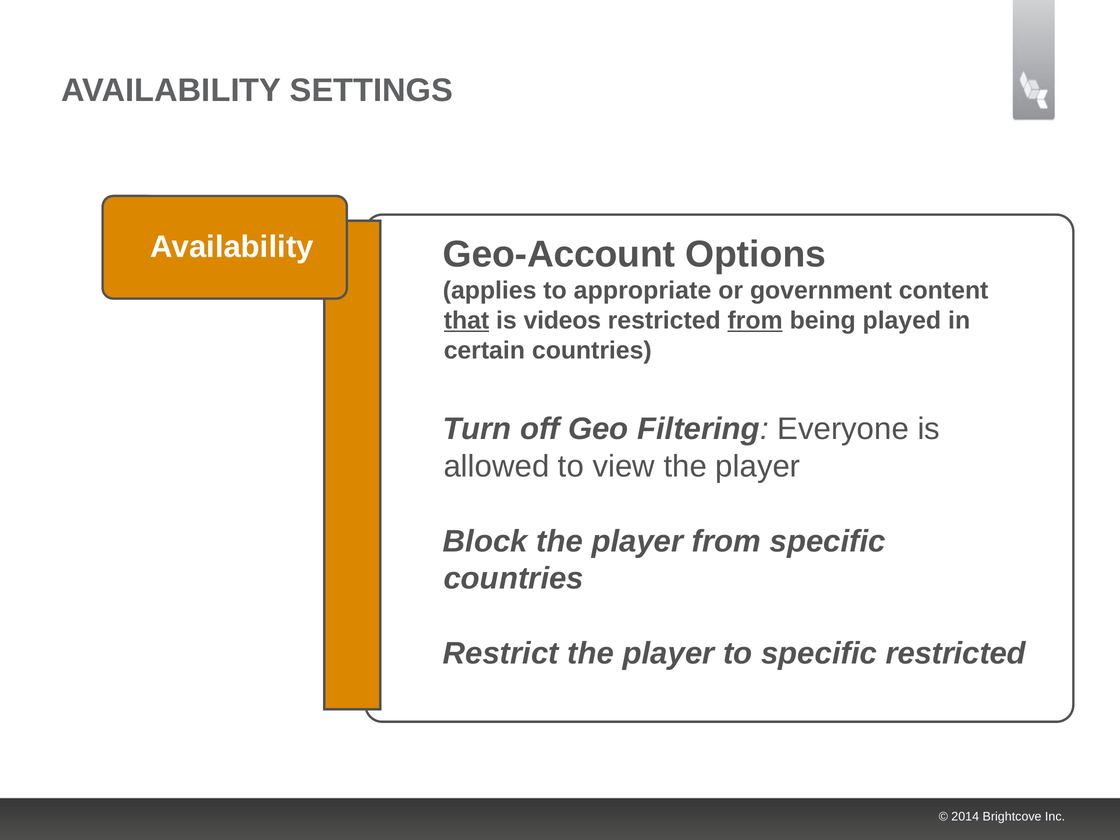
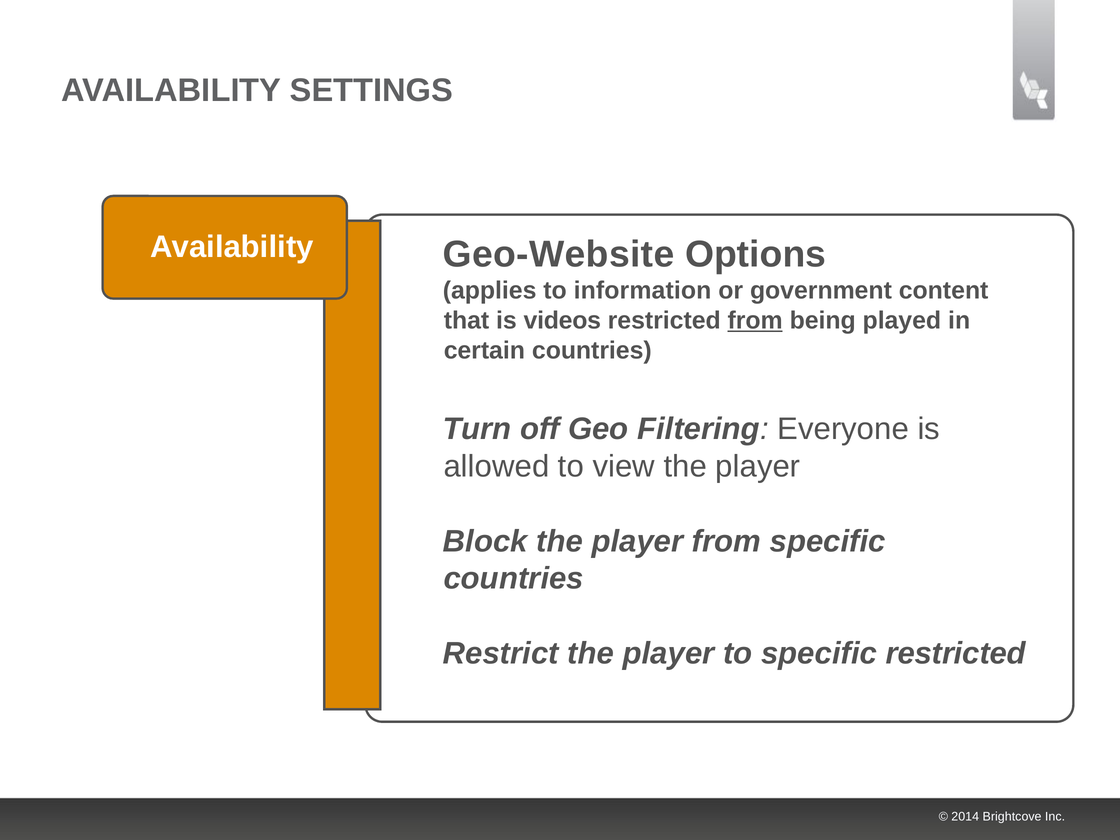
Geo-Account: Geo-Account -> Geo-Website (559, 254)
appropriate: appropriate -> information (643, 291)
that underline: present -> none (467, 321)
